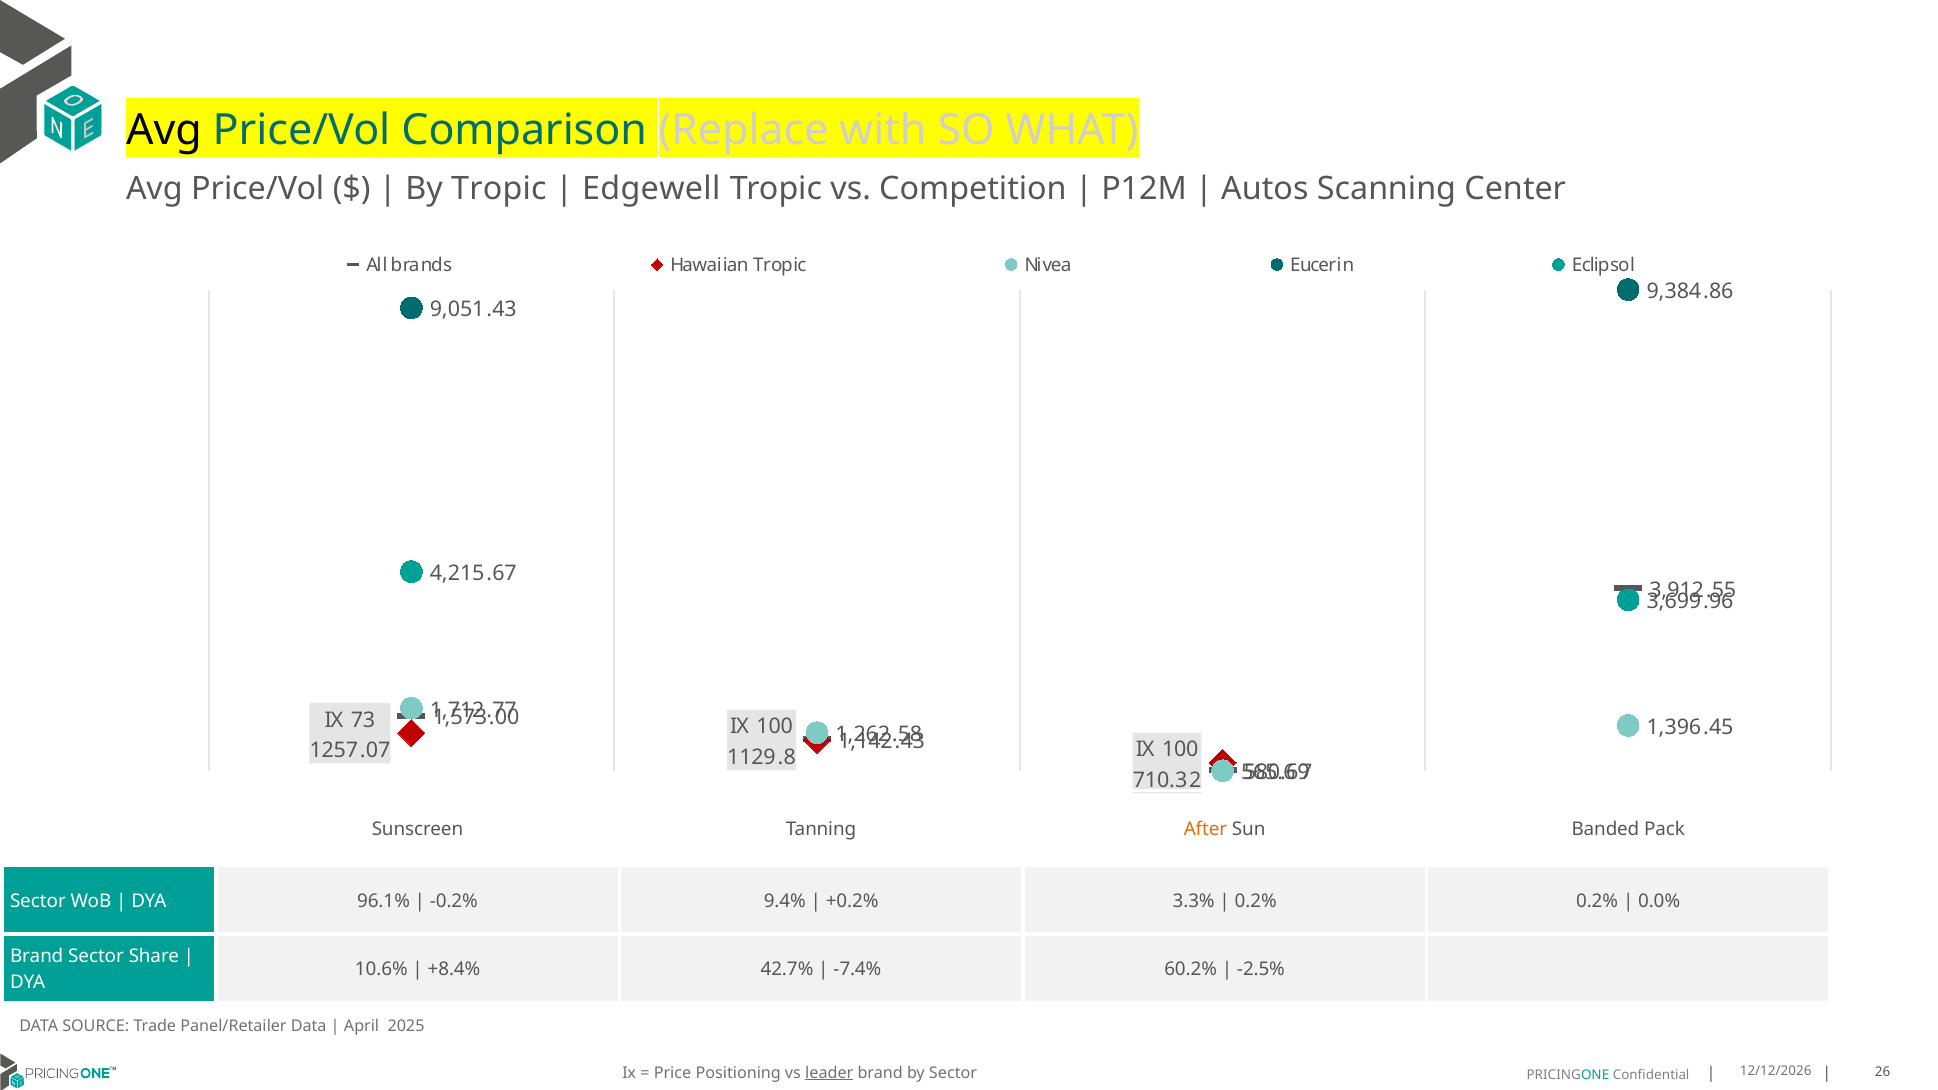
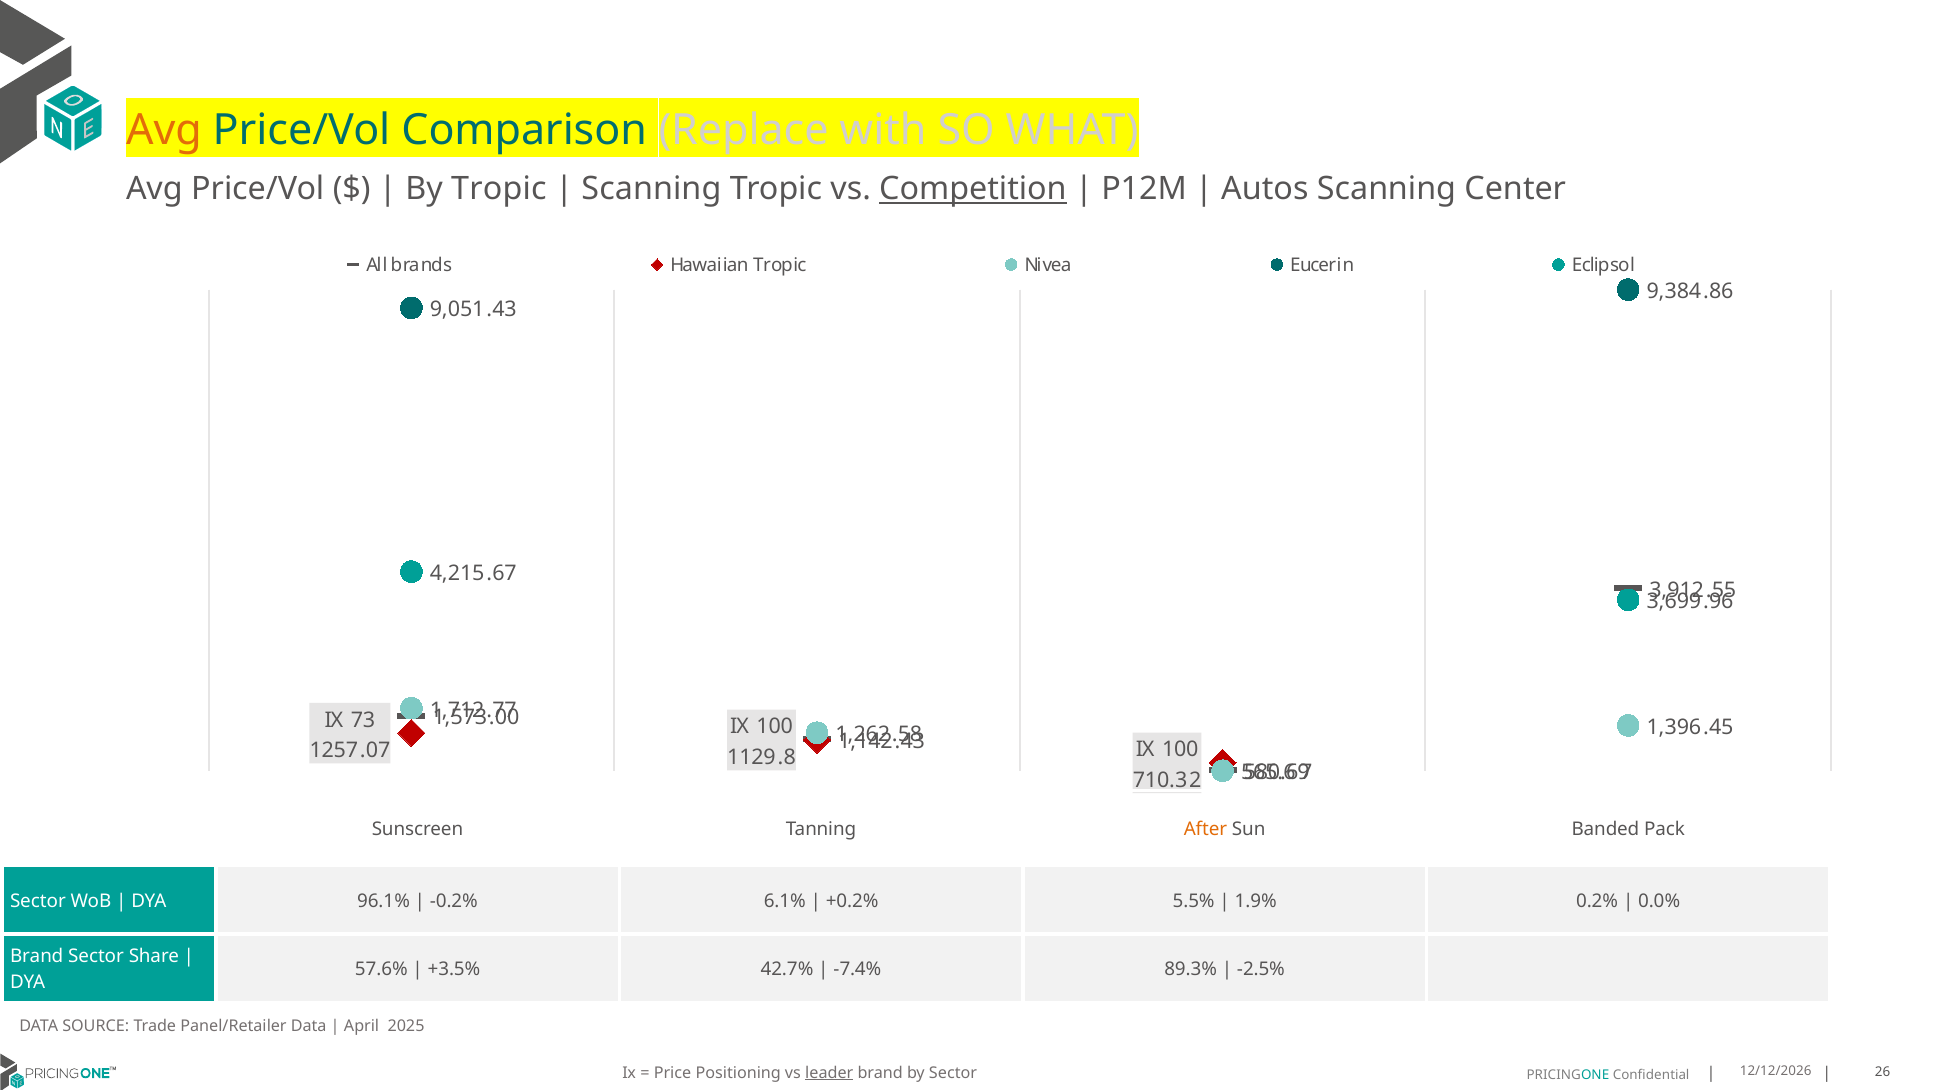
Avg colour: black -> orange (164, 130)
Edgewell: Edgewell -> Scanning (651, 189)
Competition underline: none -> present (973, 189)
9.4%: 9.4% -> 6.1% (785, 901)
3.3%: 3.3% -> 5.5% (1194, 901)
0.2%: 0.2% -> 1.9% (1256, 901)
10.6%: 10.6% -> 57.6% (381, 970)
+8.4%: +8.4% -> +3.5% (454, 970)
60.2%: 60.2% -> 89.3% (1191, 970)
